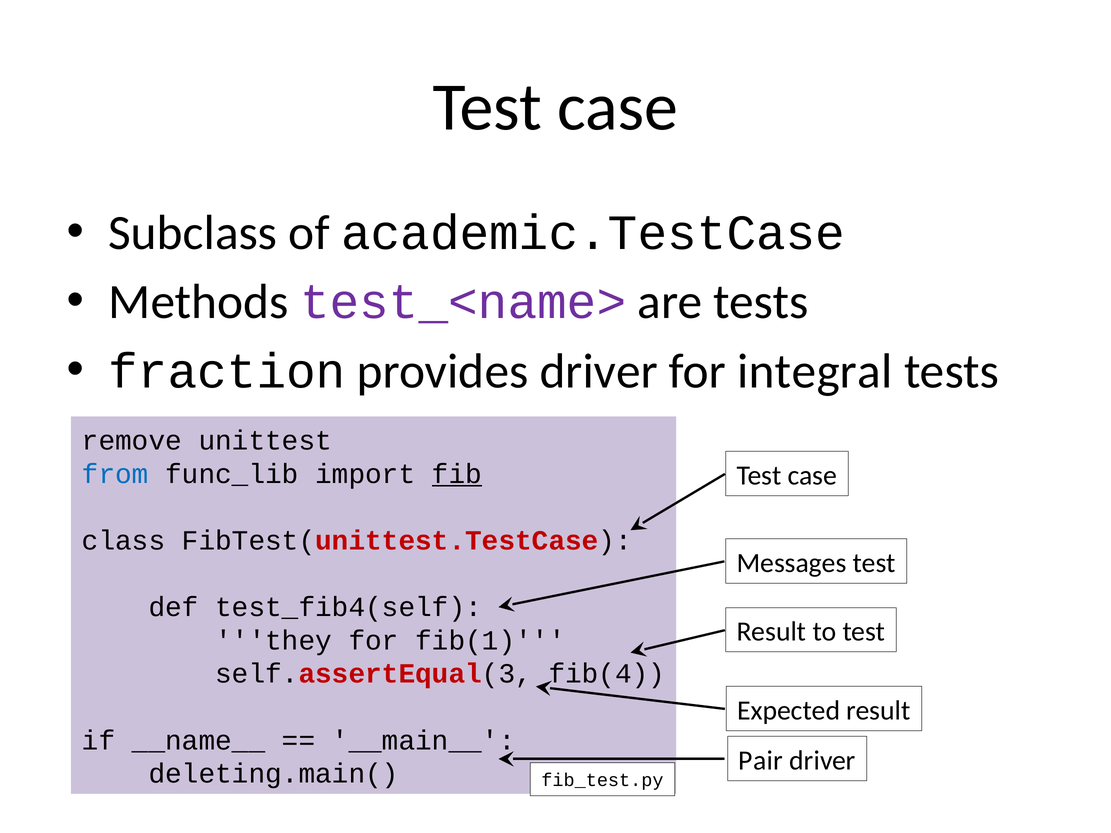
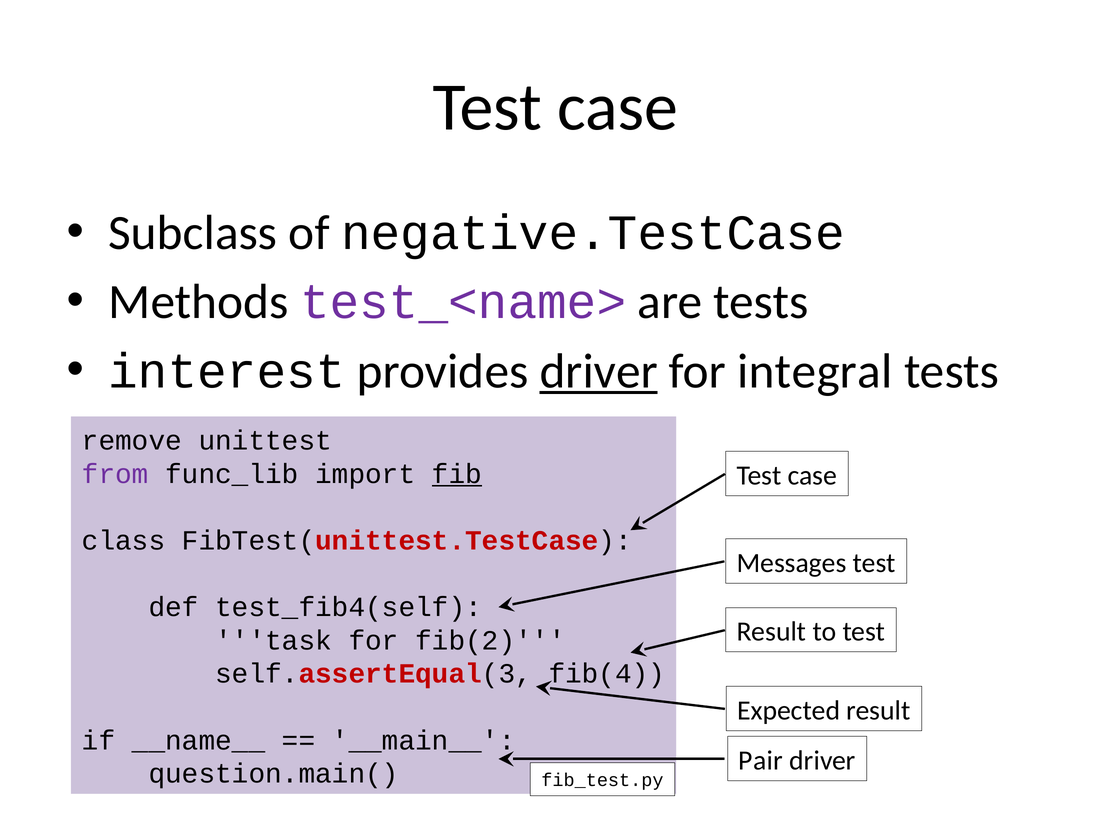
academic.TestCase: academic.TestCase -> negative.TestCase (593, 233)
fraction: fraction -> interest (227, 371)
driver underline: none -> present (599, 371)
from colour: blue -> purple (115, 474)
they: they -> task (274, 641)
fib(1: fib(1 -> fib(2 (490, 641)
deleting.main(: deleting.main( -> question.main( (274, 774)
